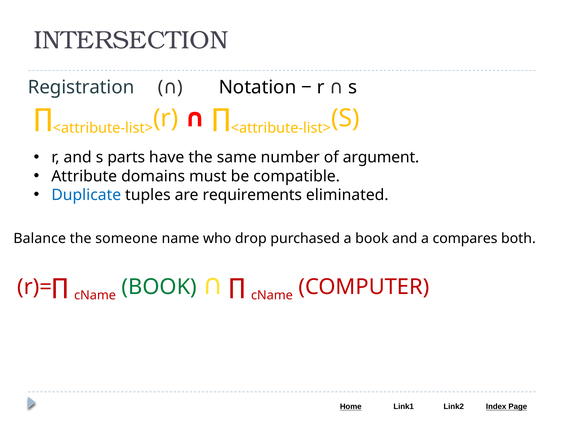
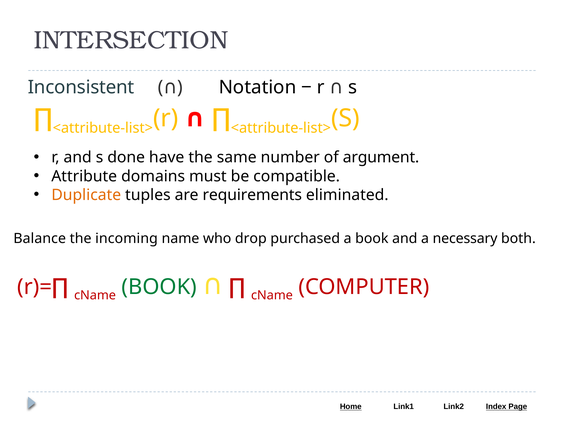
Registration: Registration -> Inconsistent (81, 87)
parts: parts -> done (126, 157)
Duplicate colour: blue -> orange (86, 195)
someone: someone -> incoming (127, 239)
compares: compares -> necessary (465, 239)
